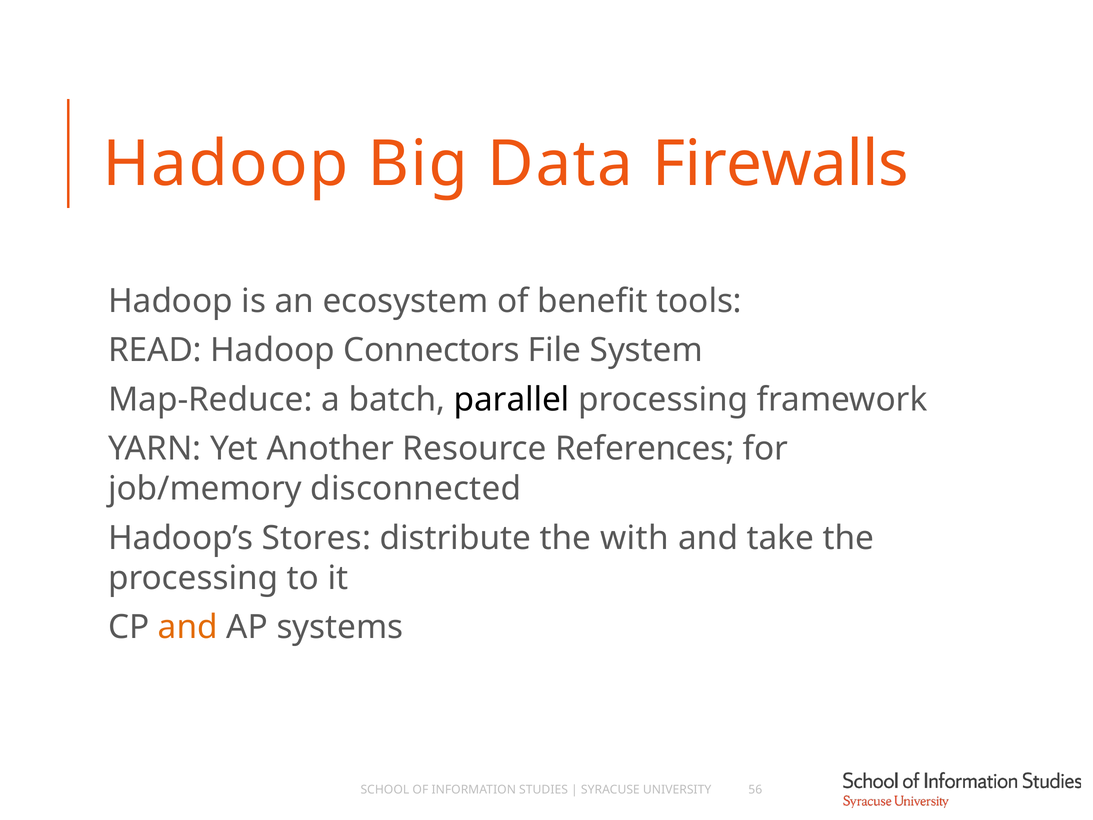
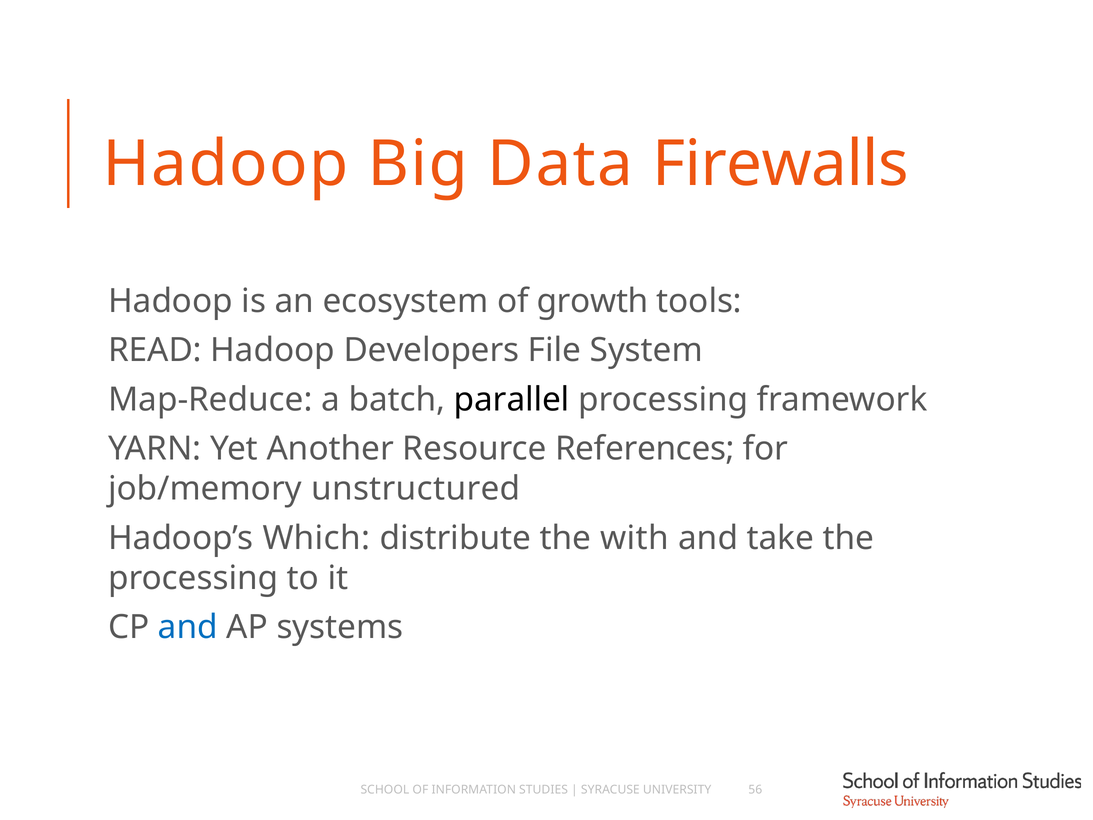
benefit: benefit -> growth (593, 301)
Connectors: Connectors -> Developers (431, 350)
disconnected: disconnected -> unstructured (416, 489)
Stores: Stores -> Which (316, 538)
and colour: orange -> blue (188, 627)
